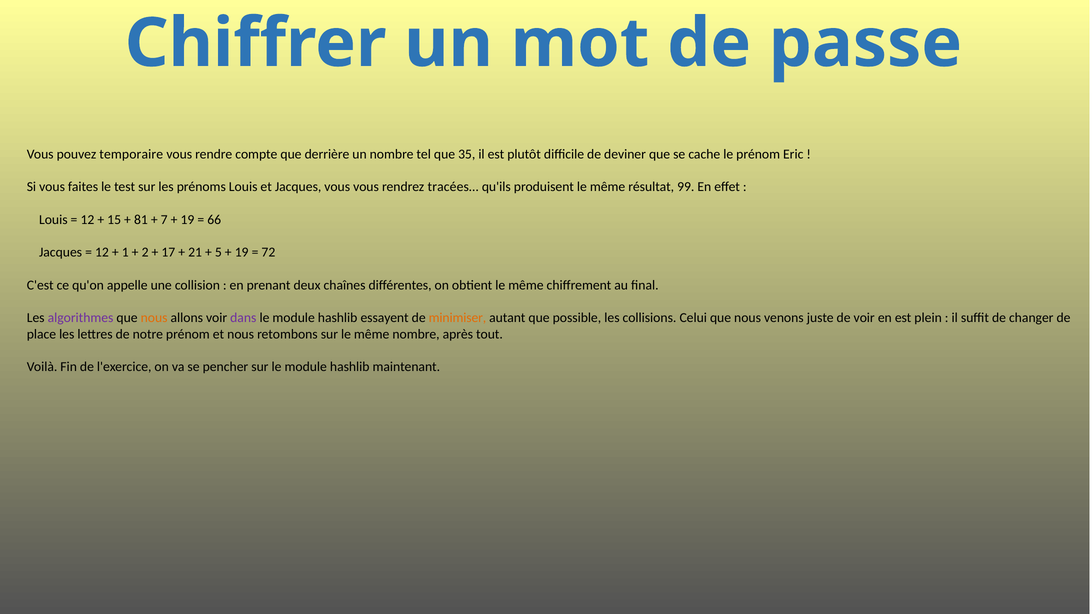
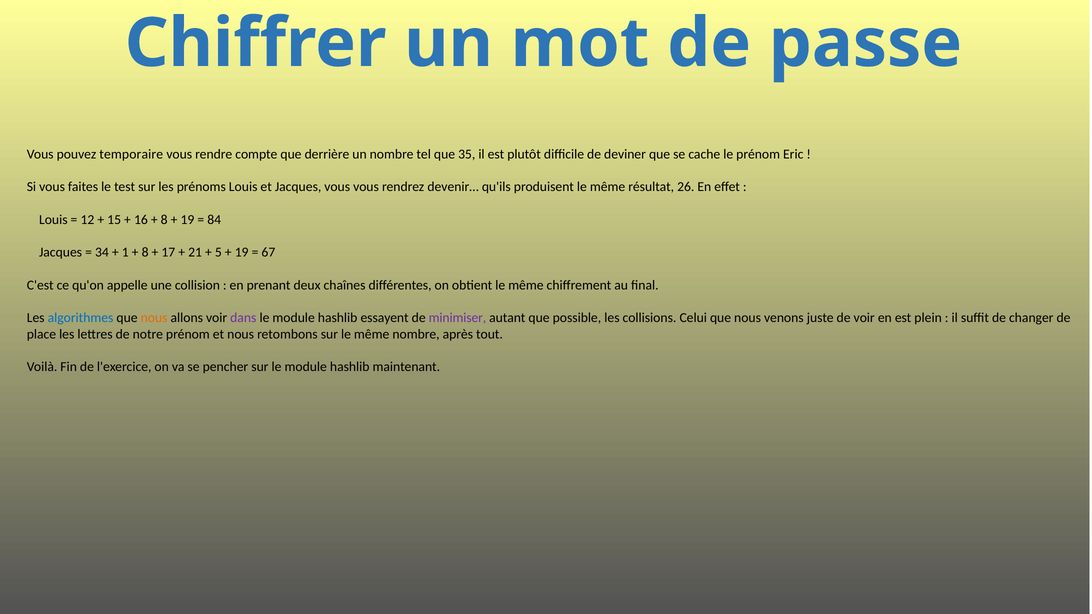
tracées…: tracées… -> devenir… (453, 187)
99: 99 -> 26 (686, 187)
81: 81 -> 16 (141, 220)
7: 7 -> 8 (164, 220)
66: 66 -> 84 (214, 220)
12: 12 -> 34 (102, 252)
2: 2 -> 8 (145, 252)
72: 72 -> 67 (268, 252)
algorithmes colour: purple -> blue (81, 318)
minimiser colour: orange -> purple (457, 318)
